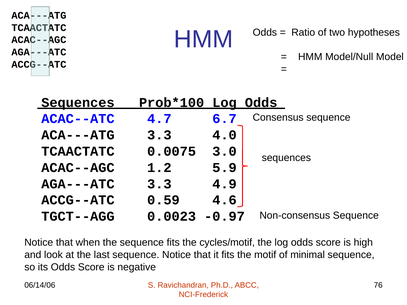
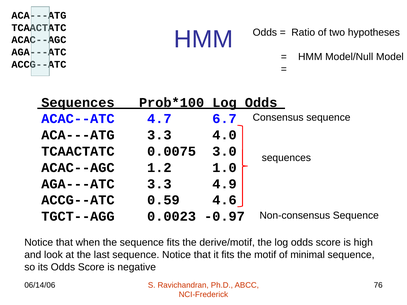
5.9: 5.9 -> 1.0 (225, 168)
cycles/motif: cycles/motif -> derive/motif (227, 243)
